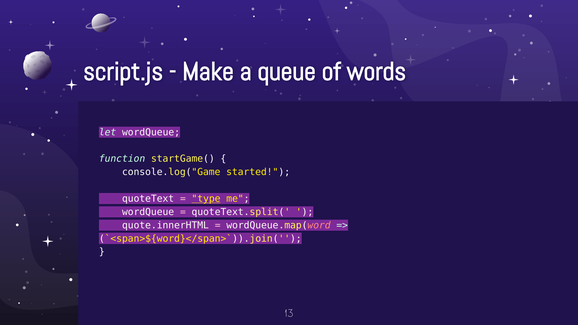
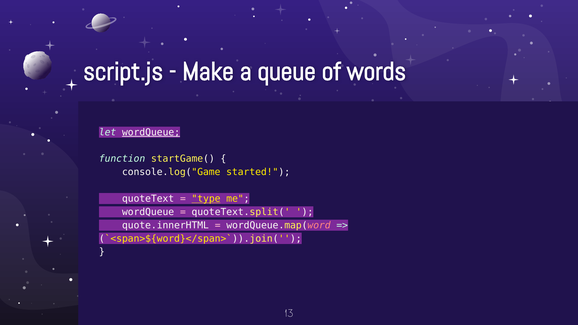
wordQueue underline: none -> present (151, 132)
